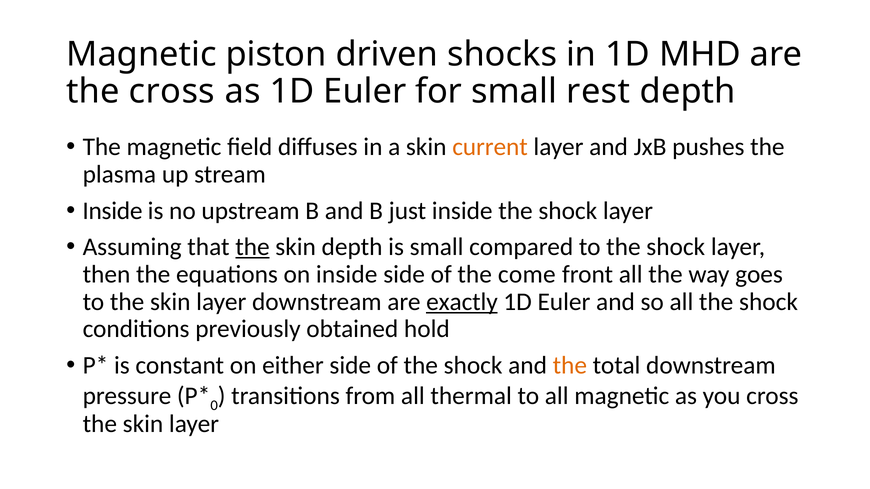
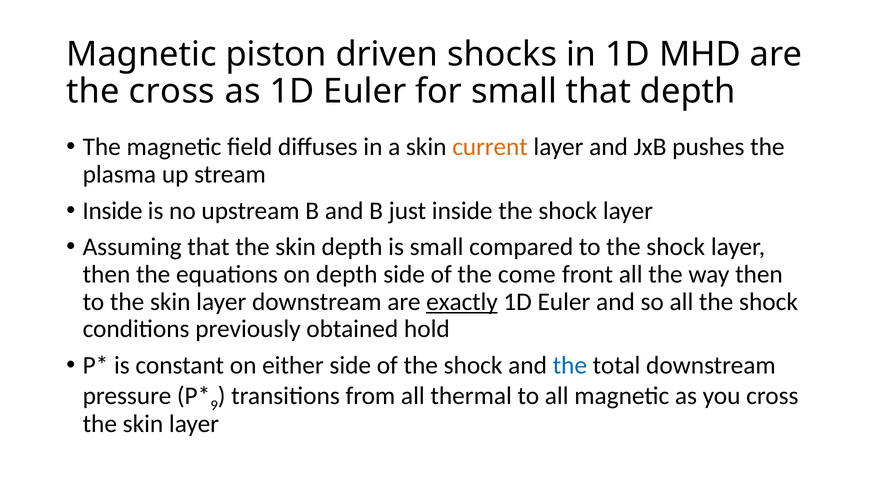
small rest: rest -> that (599, 92)
the underline: present -> none (252, 247)
on inside: inside -> depth (347, 275)
way goes: goes -> then (759, 275)
the colour: orange -> blue (570, 366)
0: 0 -> 9 (214, 406)
